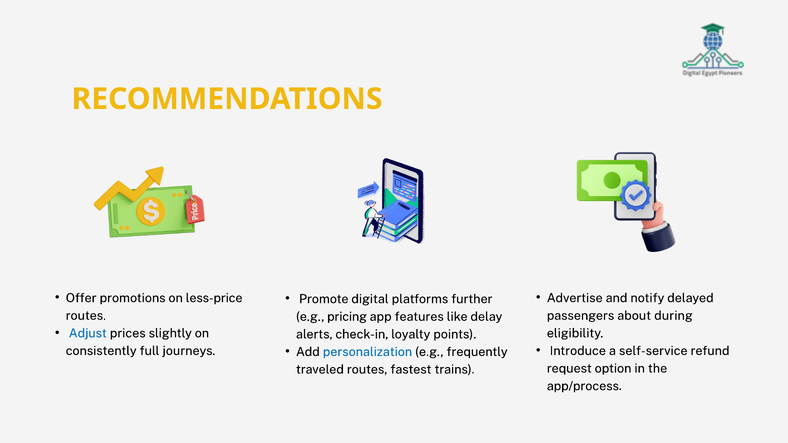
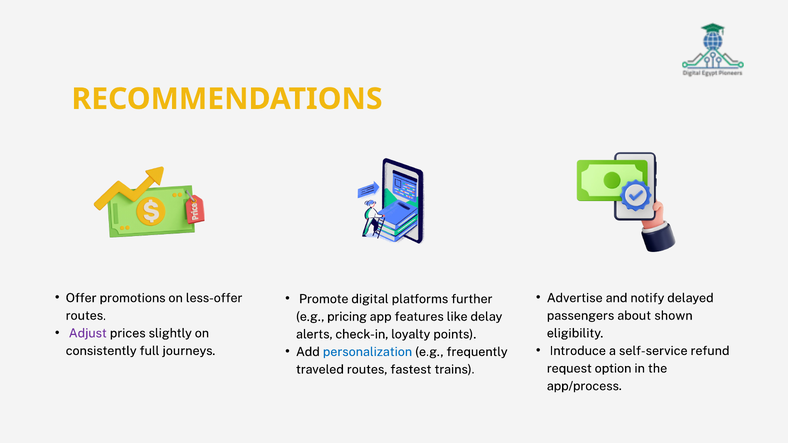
less-price: less-price -> less-offer (214, 298)
during: during -> shown (673, 316)
Adjust colour: blue -> purple (88, 333)
